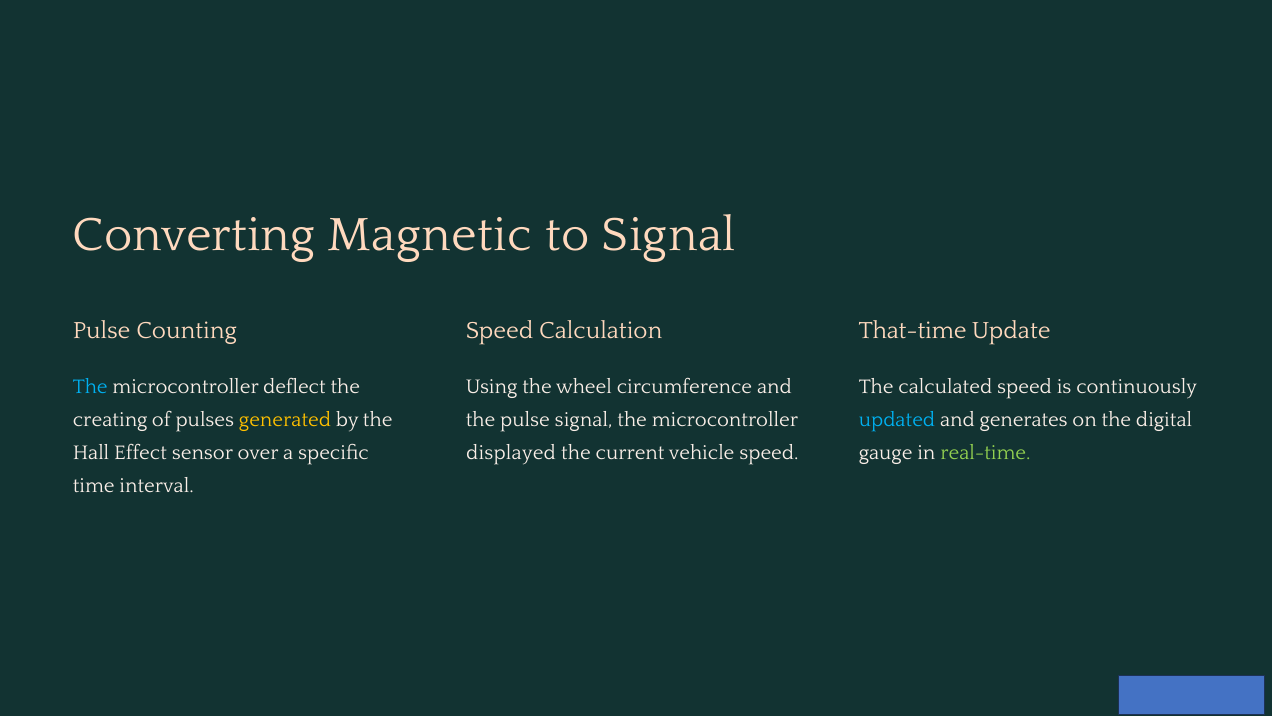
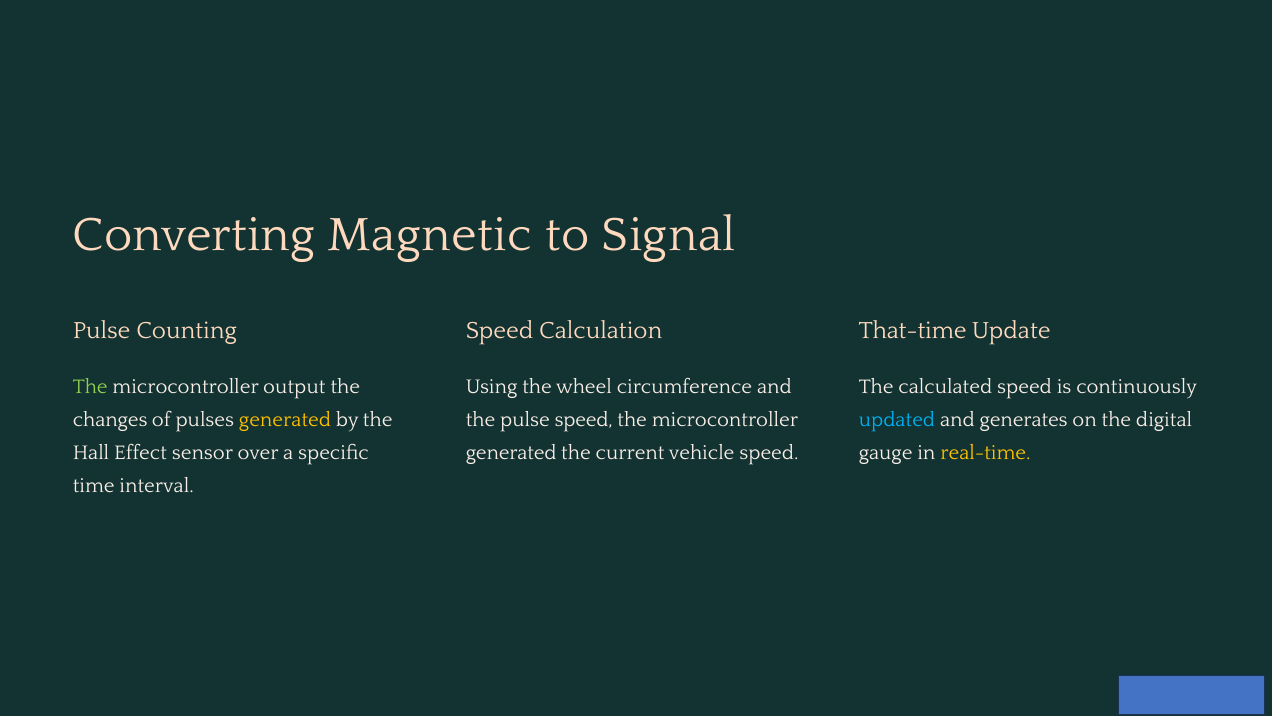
The colour: light blue -> light green (90, 386)
deflect: deflect -> output (294, 386)
creating: creating -> changes (110, 419)
pulse signal: signal -> speed (584, 419)
displayed: displayed -> generated (511, 453)
real-time colour: light green -> yellow (985, 453)
